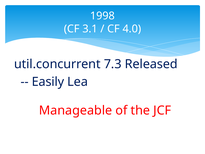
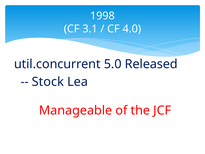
7.3: 7.3 -> 5.0 (113, 64)
Easily: Easily -> Stock (48, 82)
